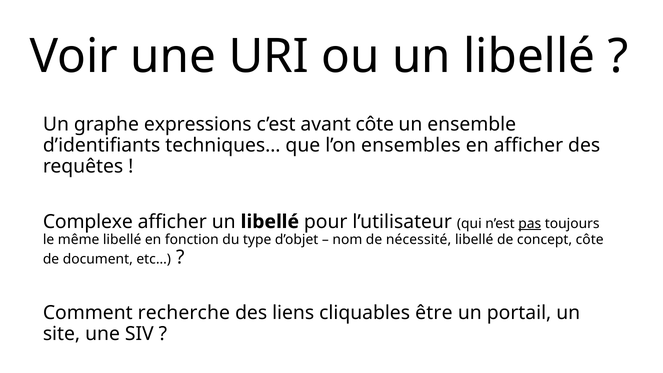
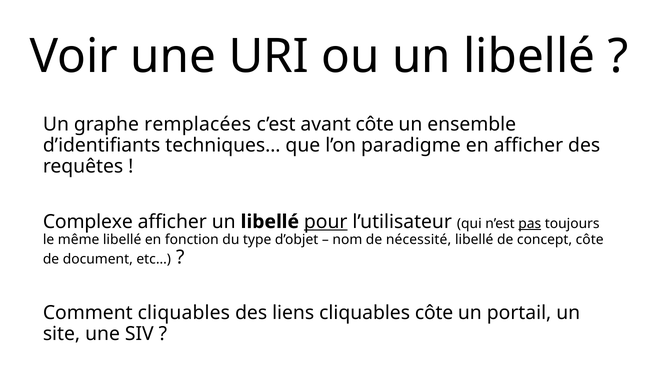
expressions: expressions -> remplacées (198, 124)
ensembles: ensembles -> paradigme (411, 145)
pour underline: none -> present (326, 222)
Comment recherche: recherche -> cliquables (184, 313)
cliquables être: être -> côte (434, 313)
